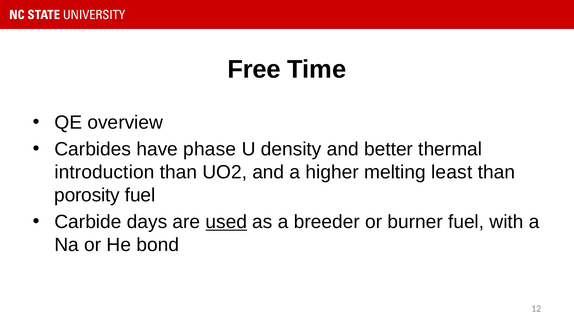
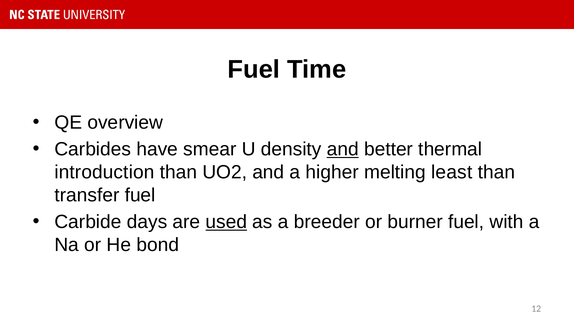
Free: Free -> Fuel (254, 69)
phase: phase -> smear (210, 149)
and underline: none -> present (343, 149)
porosity: porosity -> transfer (87, 195)
